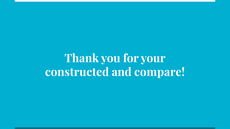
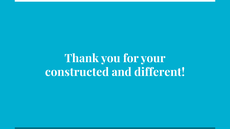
compare: compare -> different (160, 72)
